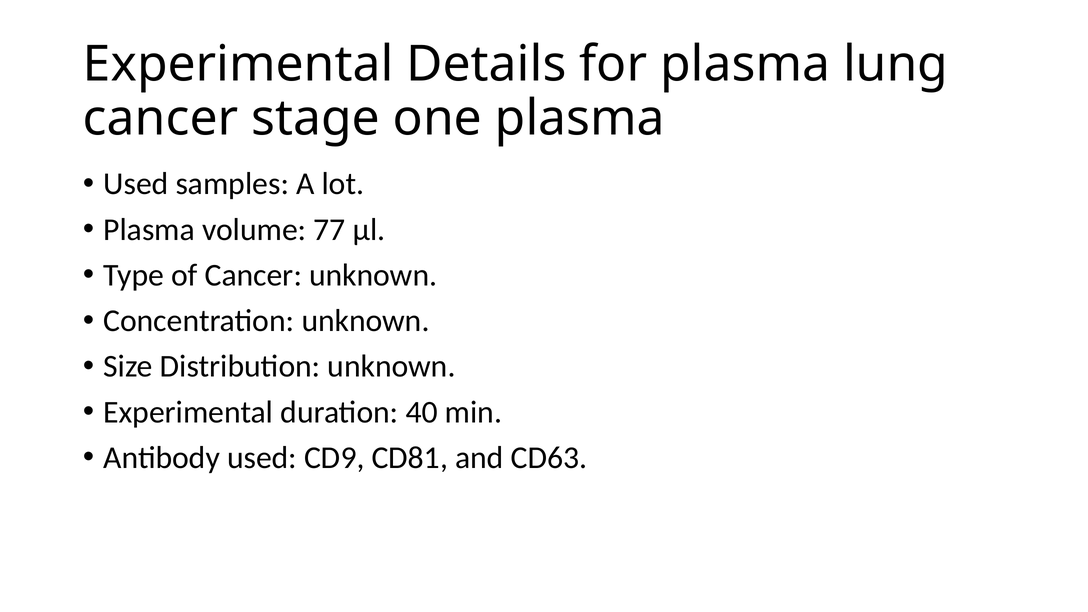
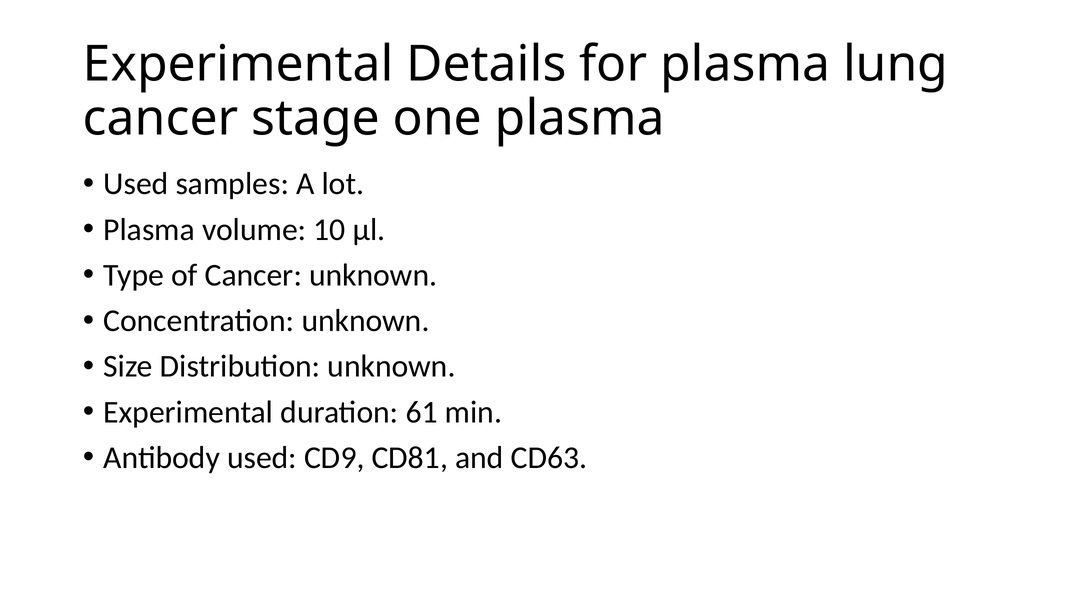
77: 77 -> 10 (329, 230)
40: 40 -> 61 (422, 412)
